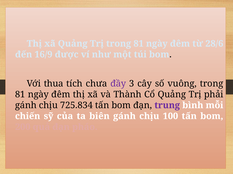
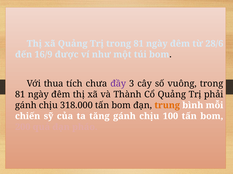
725.834: 725.834 -> 318.000 (76, 106)
trung colour: purple -> orange (167, 106)
biên: biên -> tăng (99, 117)
